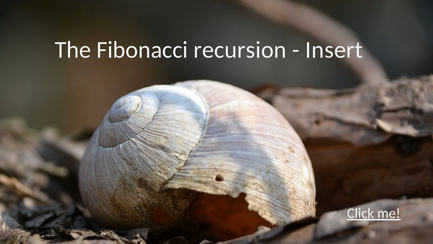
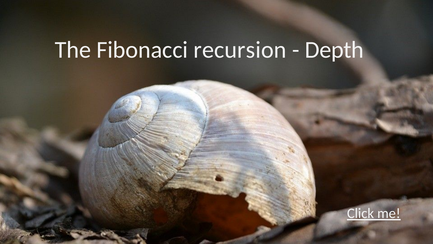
Insert: Insert -> Depth (334, 50)
